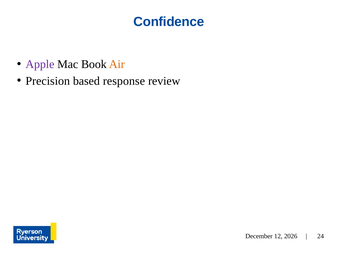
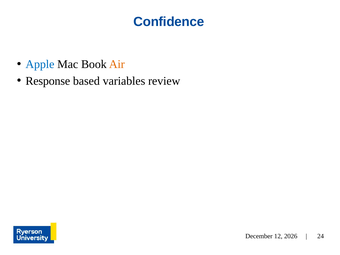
Apple colour: purple -> blue (40, 64)
Precision: Precision -> Response (48, 81)
response: response -> variables (124, 81)
